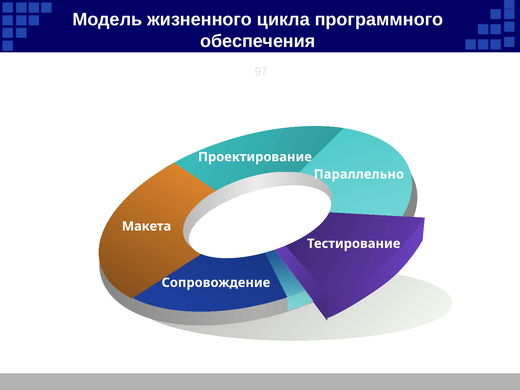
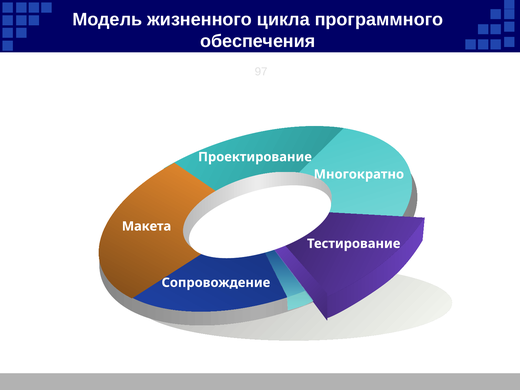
Параллельно: Параллельно -> Многократно (359, 174)
